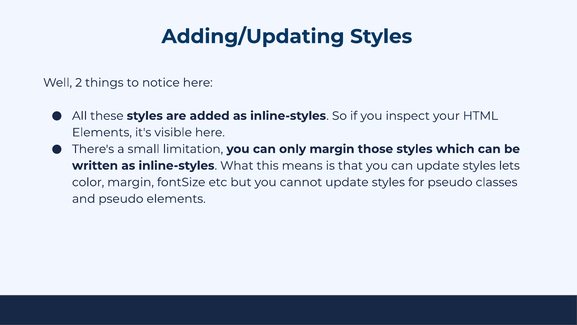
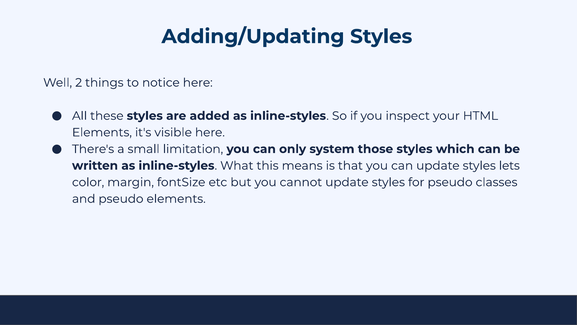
only margin: margin -> system (332, 149)
